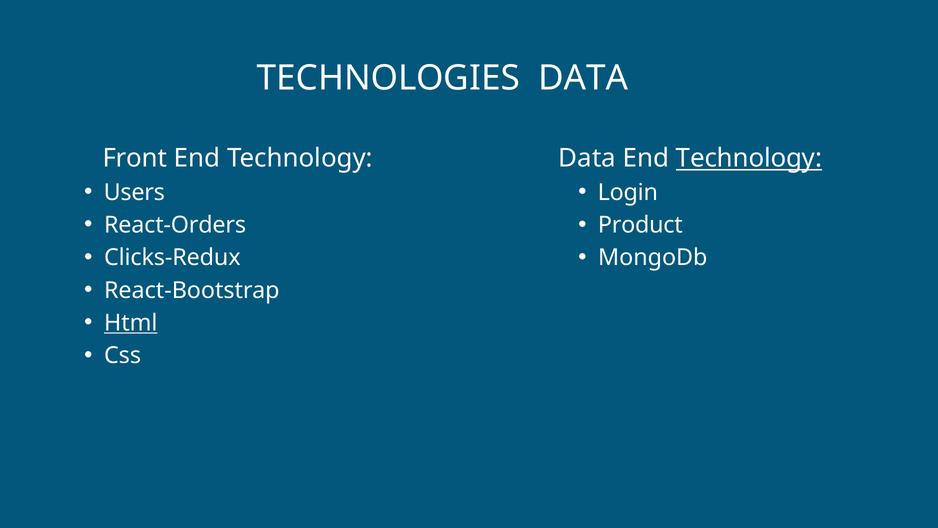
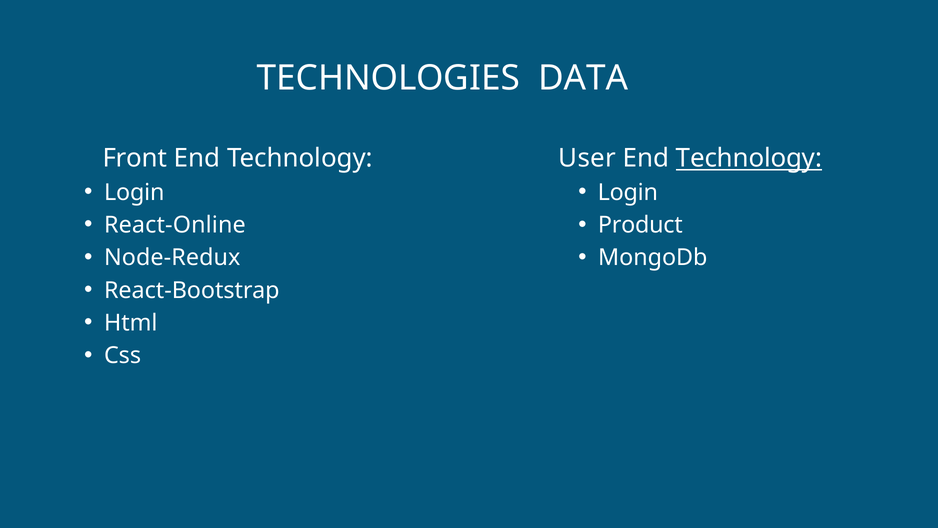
Data: Data -> User (587, 158)
Users: Users -> Login (134, 192)
React-Orders: React-Orders -> React-Online (175, 225)
Clicks-Redux: Clicks-Redux -> Node-Redux (172, 258)
Html underline: present -> none (131, 323)
